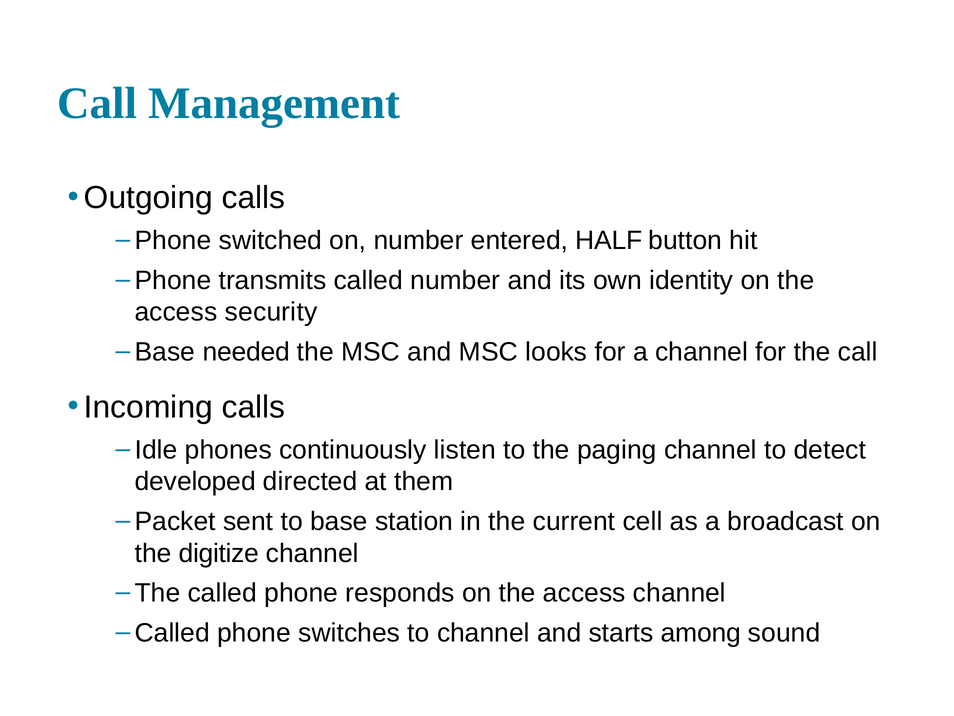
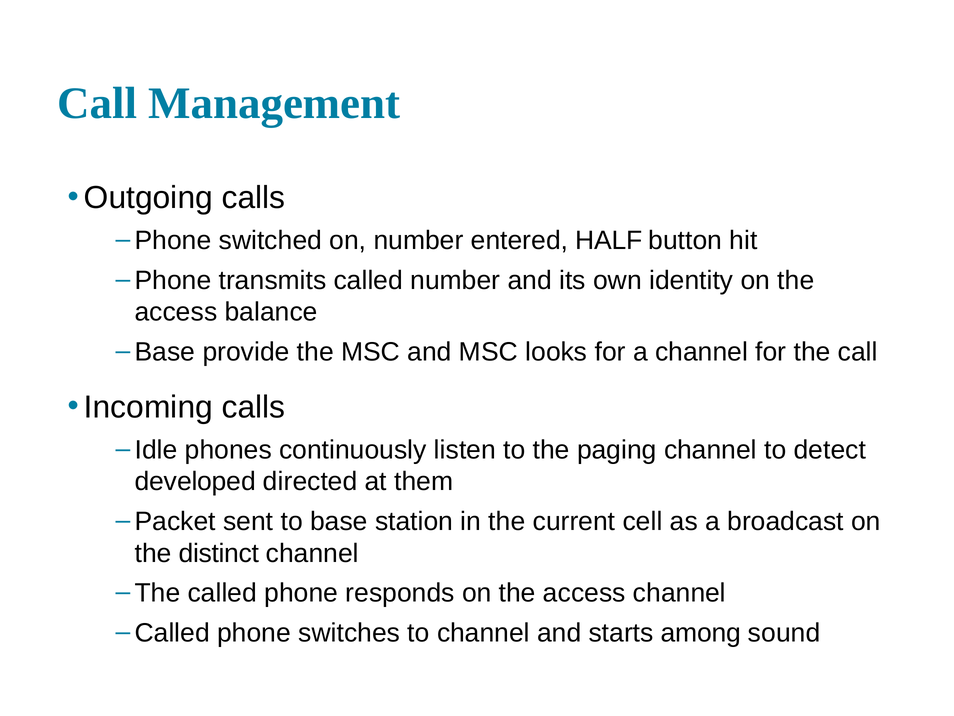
security: security -> balance (271, 312)
needed: needed -> provide (246, 352)
digitize: digitize -> distinct (219, 553)
